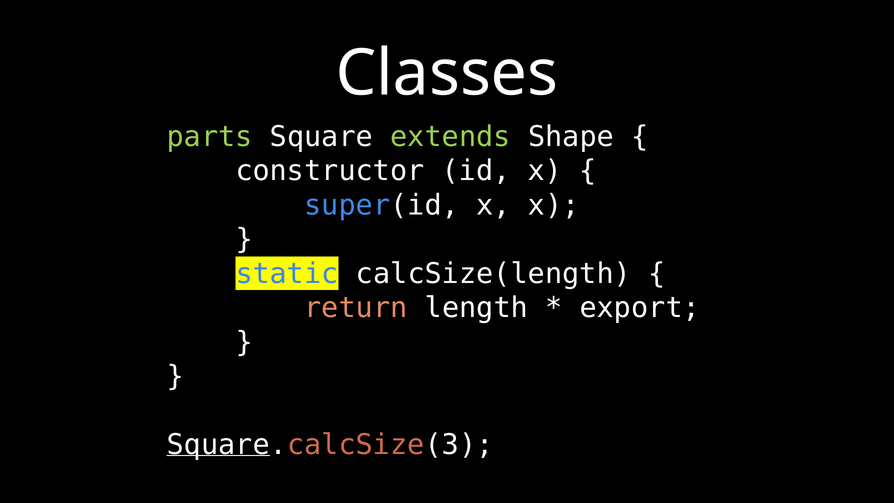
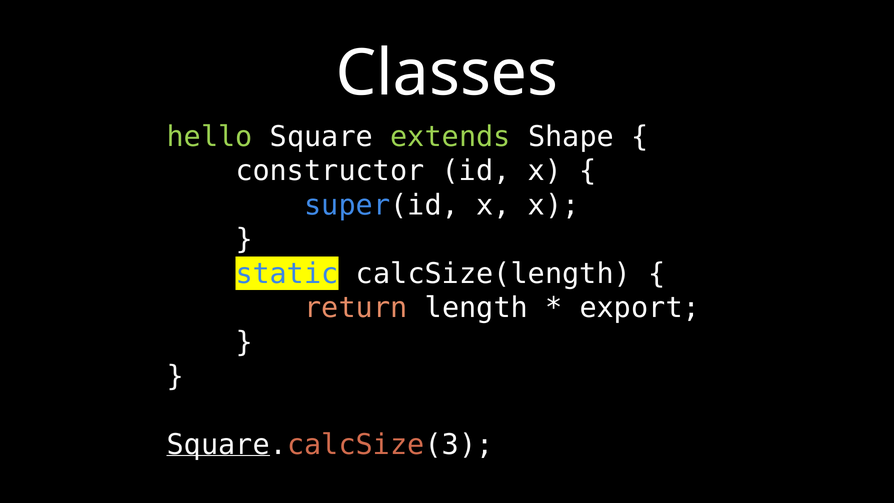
parts: parts -> hello (210, 137)
